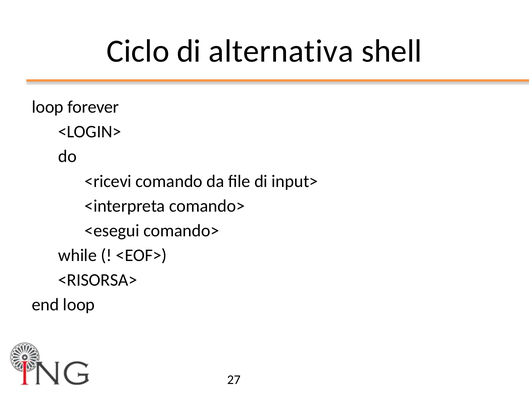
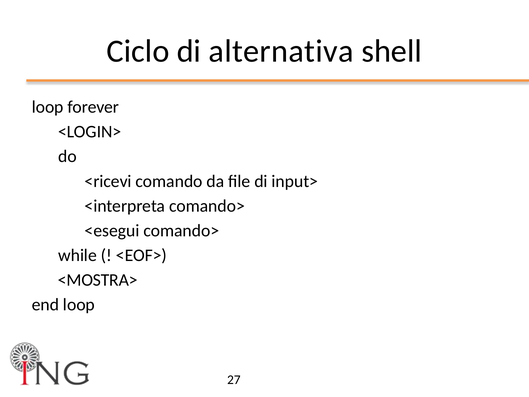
<RISORSA>: <RISORSA> -> <MOSTRA> (98, 280)
